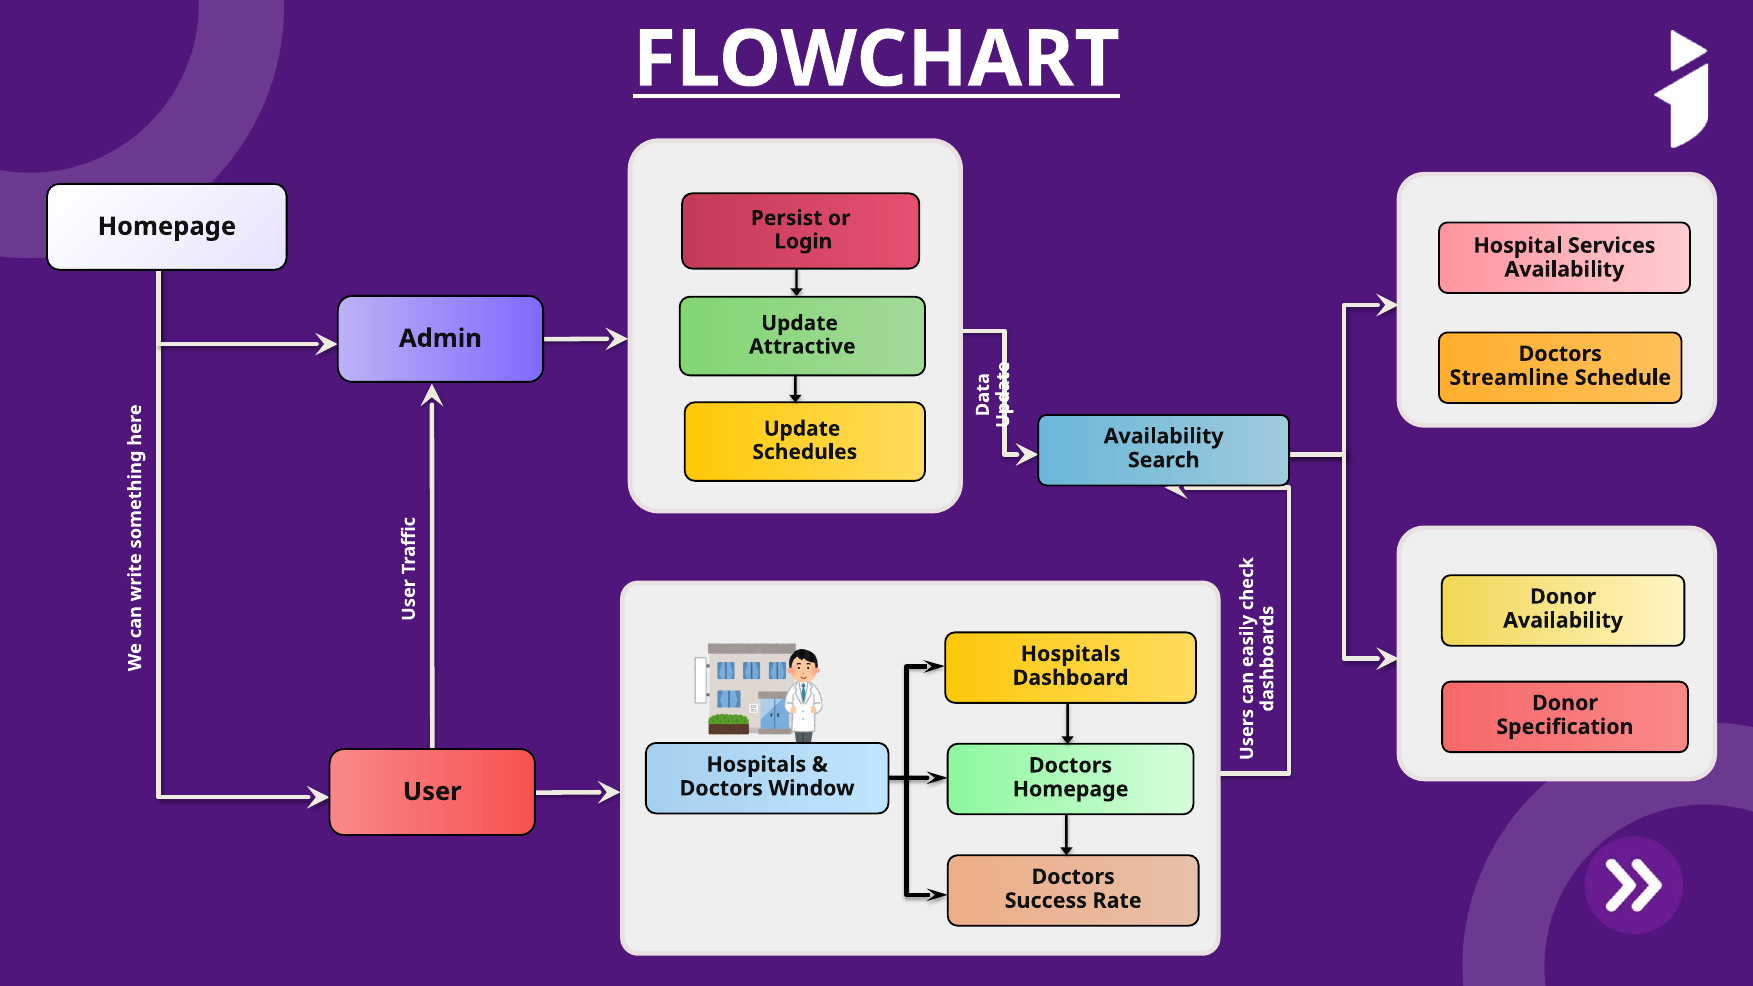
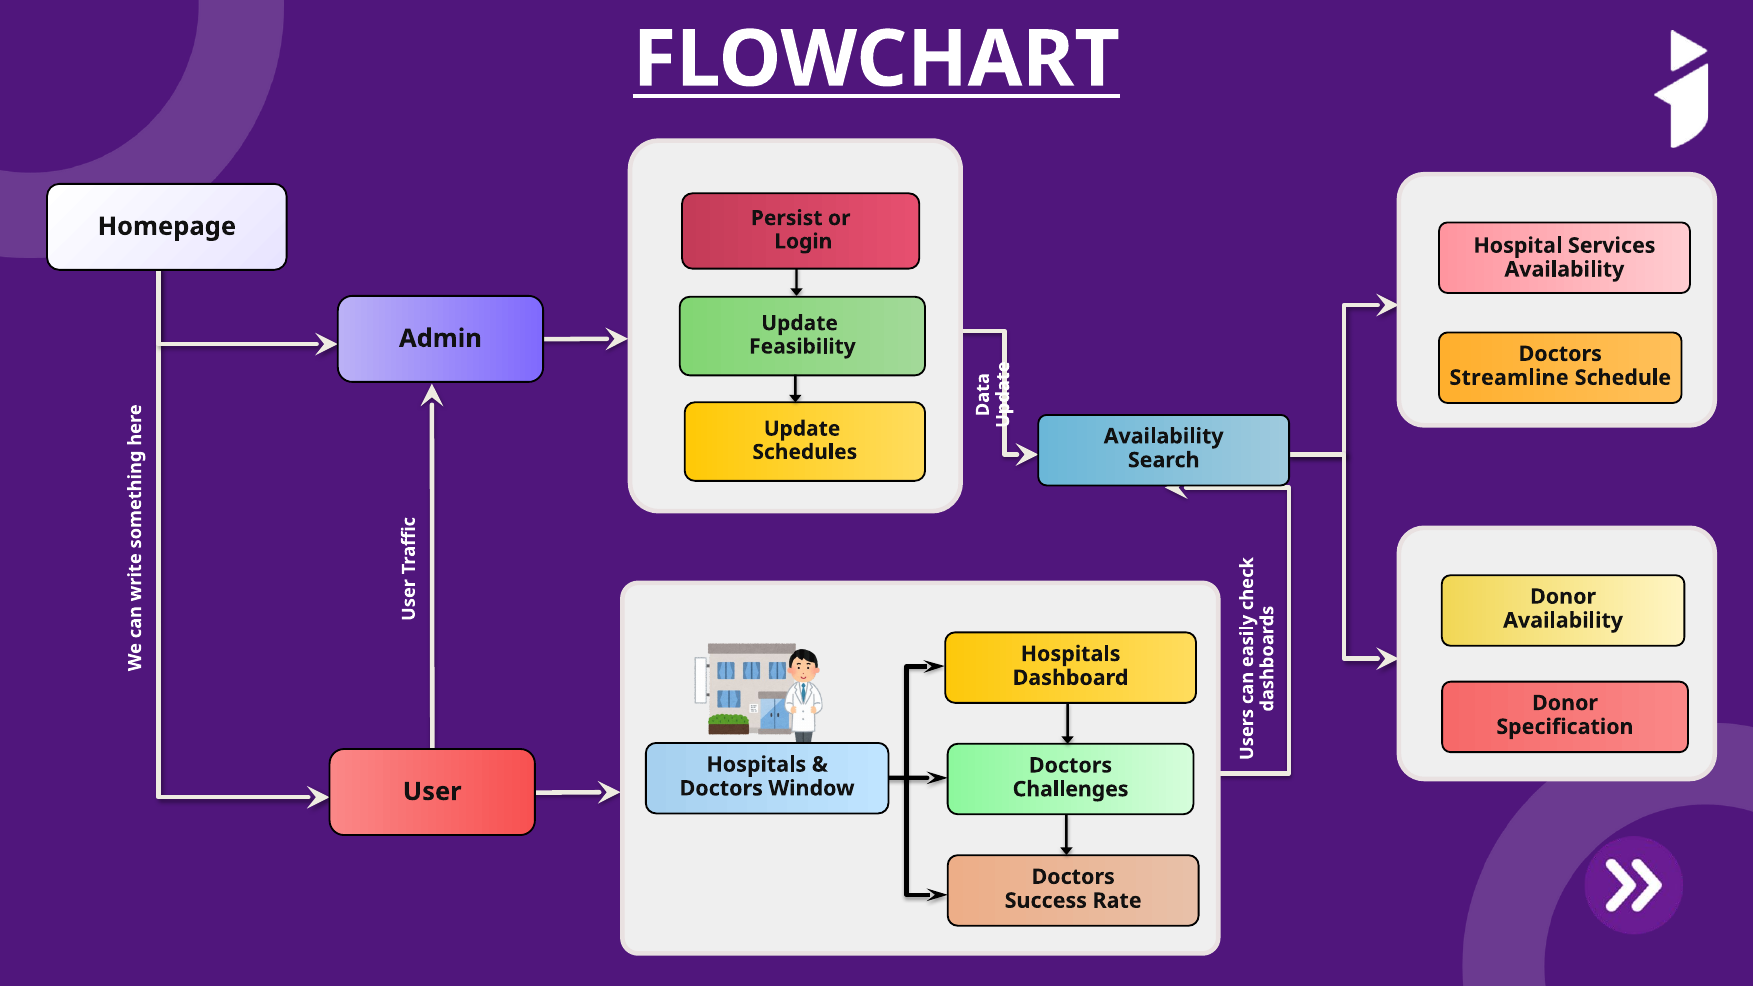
Attractive: Attractive -> Feasibility (802, 347)
Homepage: Homepage -> Challenges (1071, 789)
